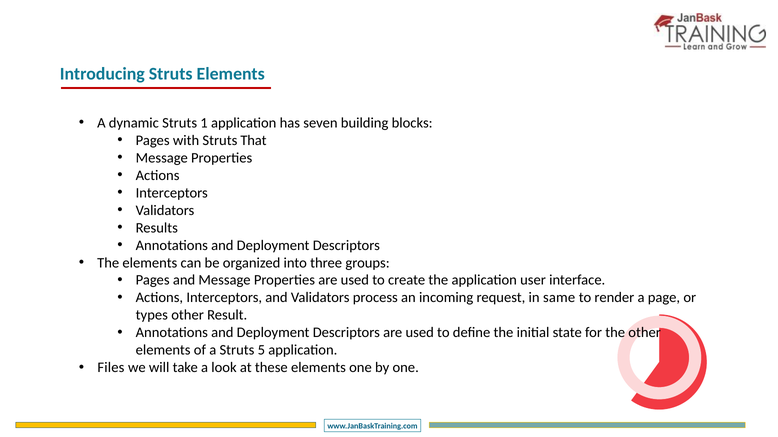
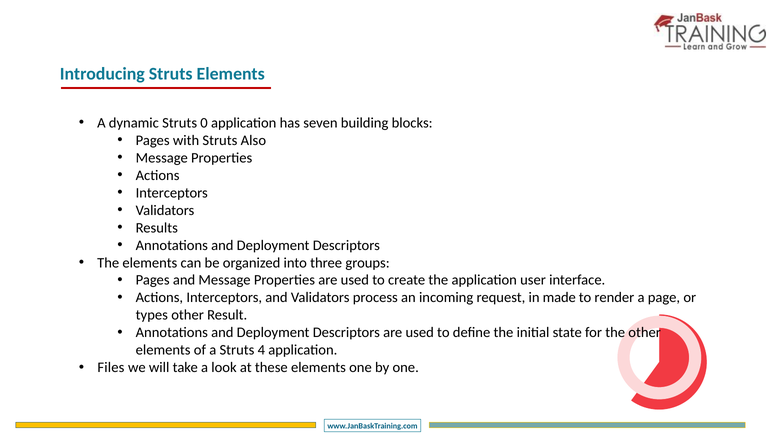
1: 1 -> 0 (204, 123)
That: That -> Also (253, 141)
same: same -> made (559, 298)
5: 5 -> 4 (261, 351)
